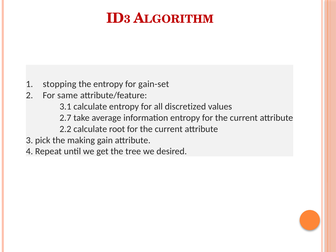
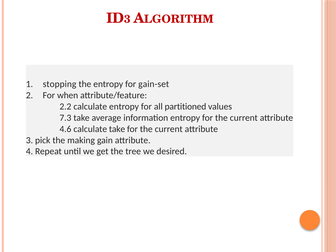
same: same -> when (68, 95)
3.1: 3.1 -> 2.2 (65, 107)
discretized: discretized -> partitioned (185, 107)
2.7: 2.7 -> 7.3 (65, 118)
2.2: 2.2 -> 4.6 (65, 129)
calculate root: root -> take (117, 129)
